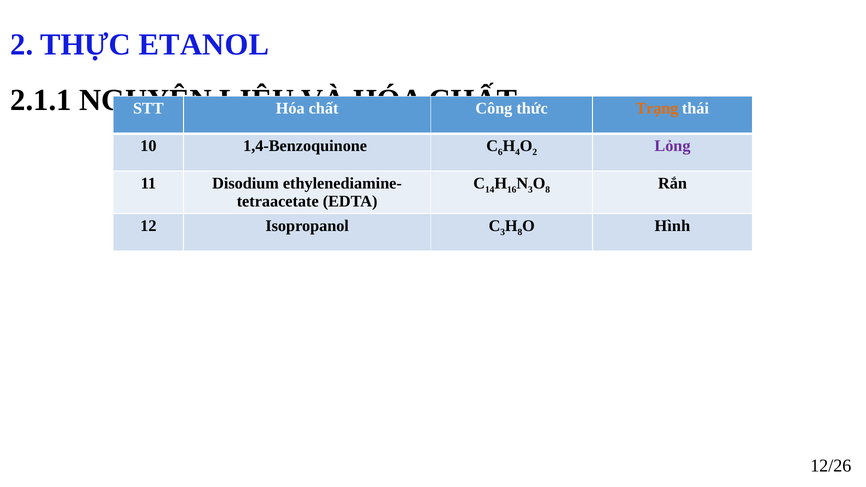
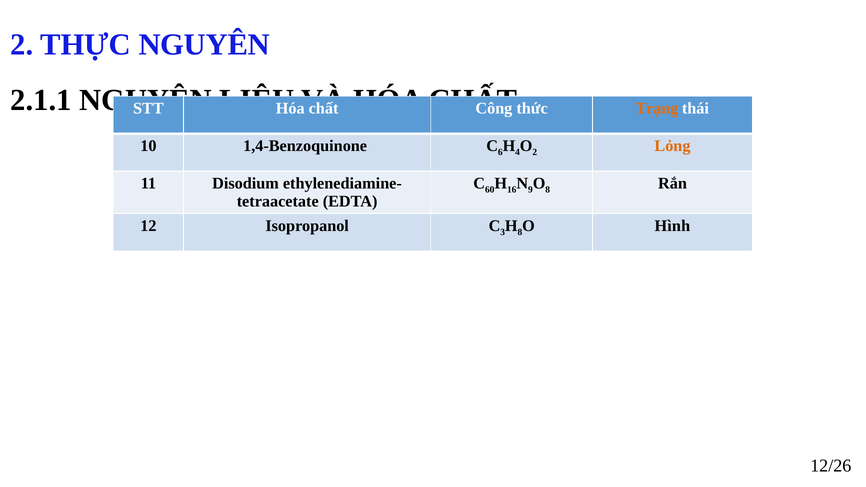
THỰC ETANOL: ETANOL -> NGUYÊN (204, 45)
Lỏng colour: purple -> orange (672, 146)
14: 14 -> 60 (490, 190)
3: 3 -> 9 (530, 190)
